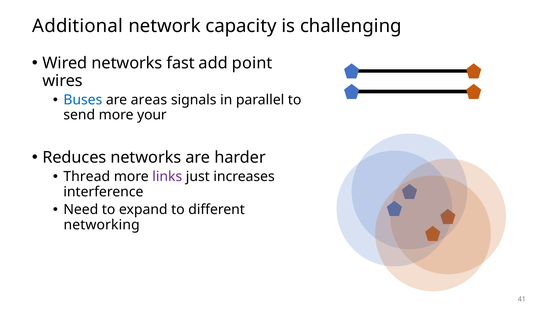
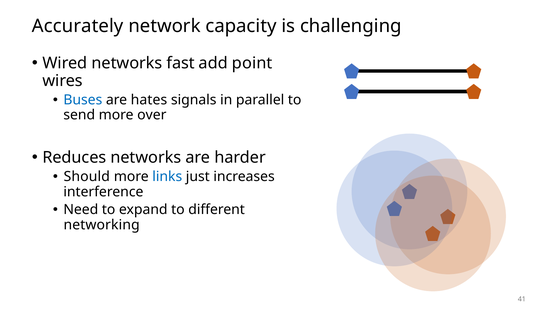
Additional: Additional -> Accurately (78, 26)
areas: areas -> hates (149, 100)
your: your -> over (152, 115)
Thread: Thread -> Should (87, 177)
links colour: purple -> blue (167, 177)
